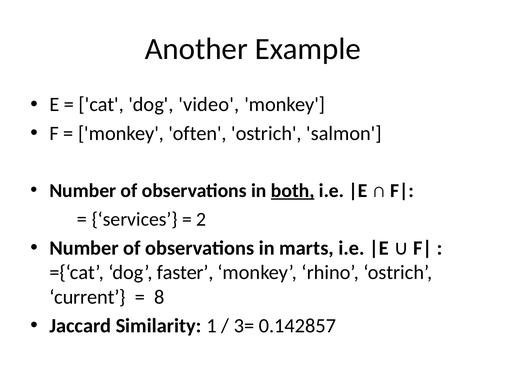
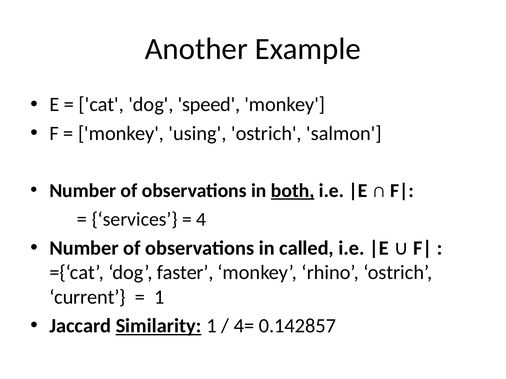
video: video -> speed (209, 105)
often: often -> using (198, 134)
2: 2 -> 4 (201, 220)
marts: marts -> called (307, 248)
8: 8 -> 1 (159, 297)
Similarity underline: none -> present (159, 326)
3=: 3= -> 4= (244, 326)
